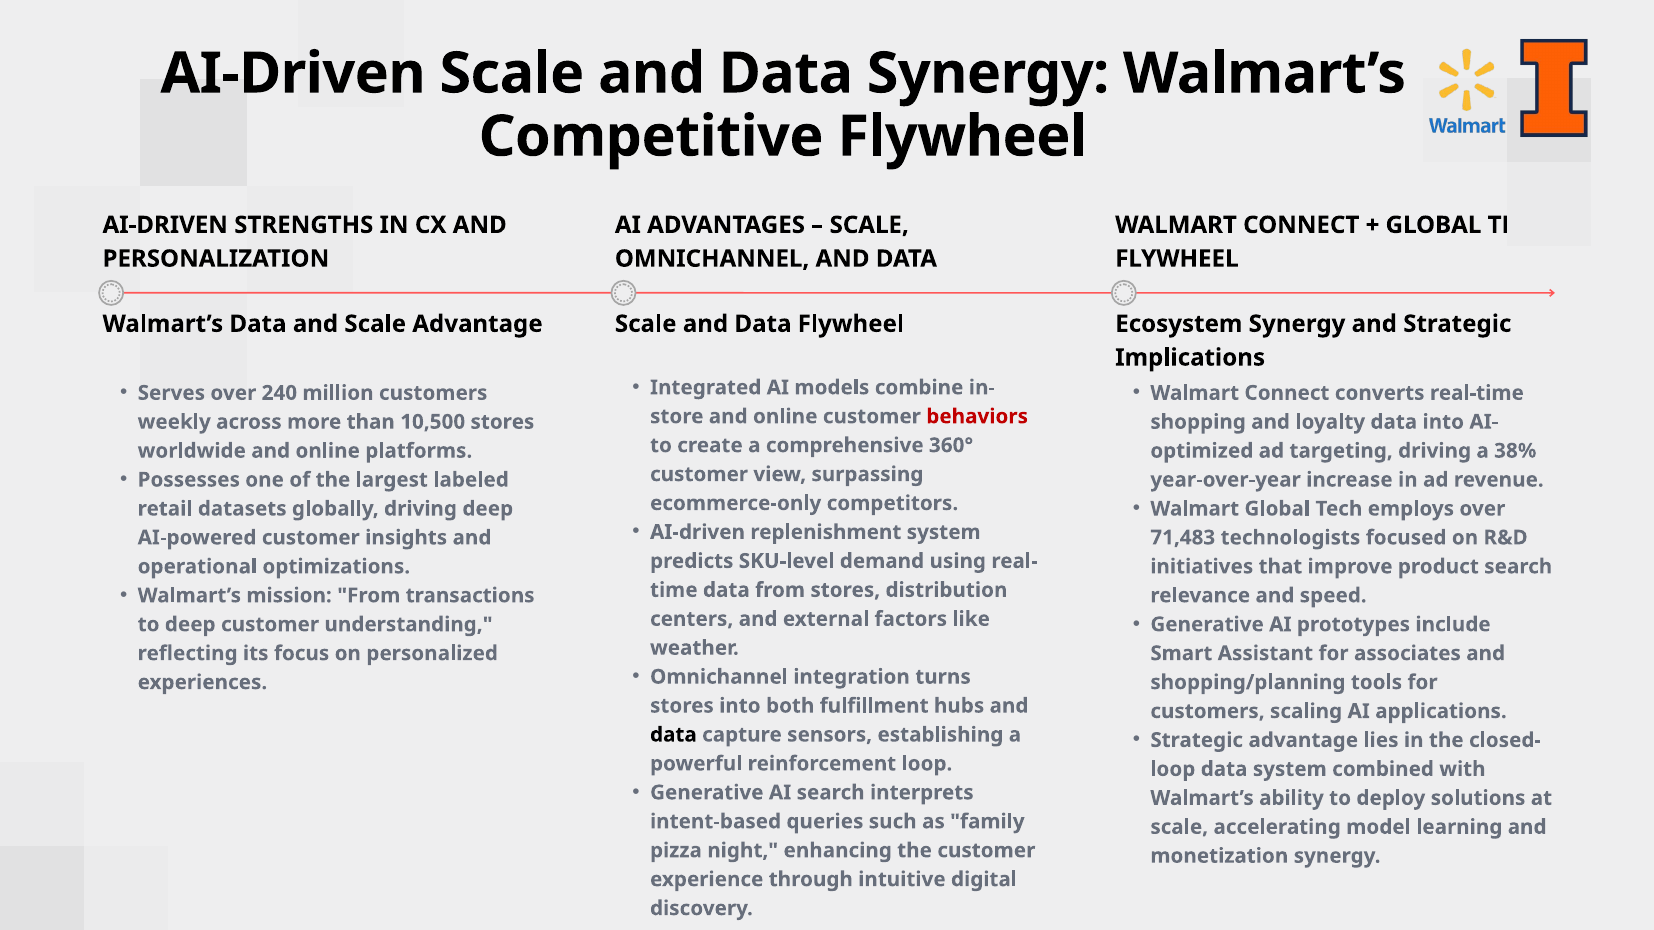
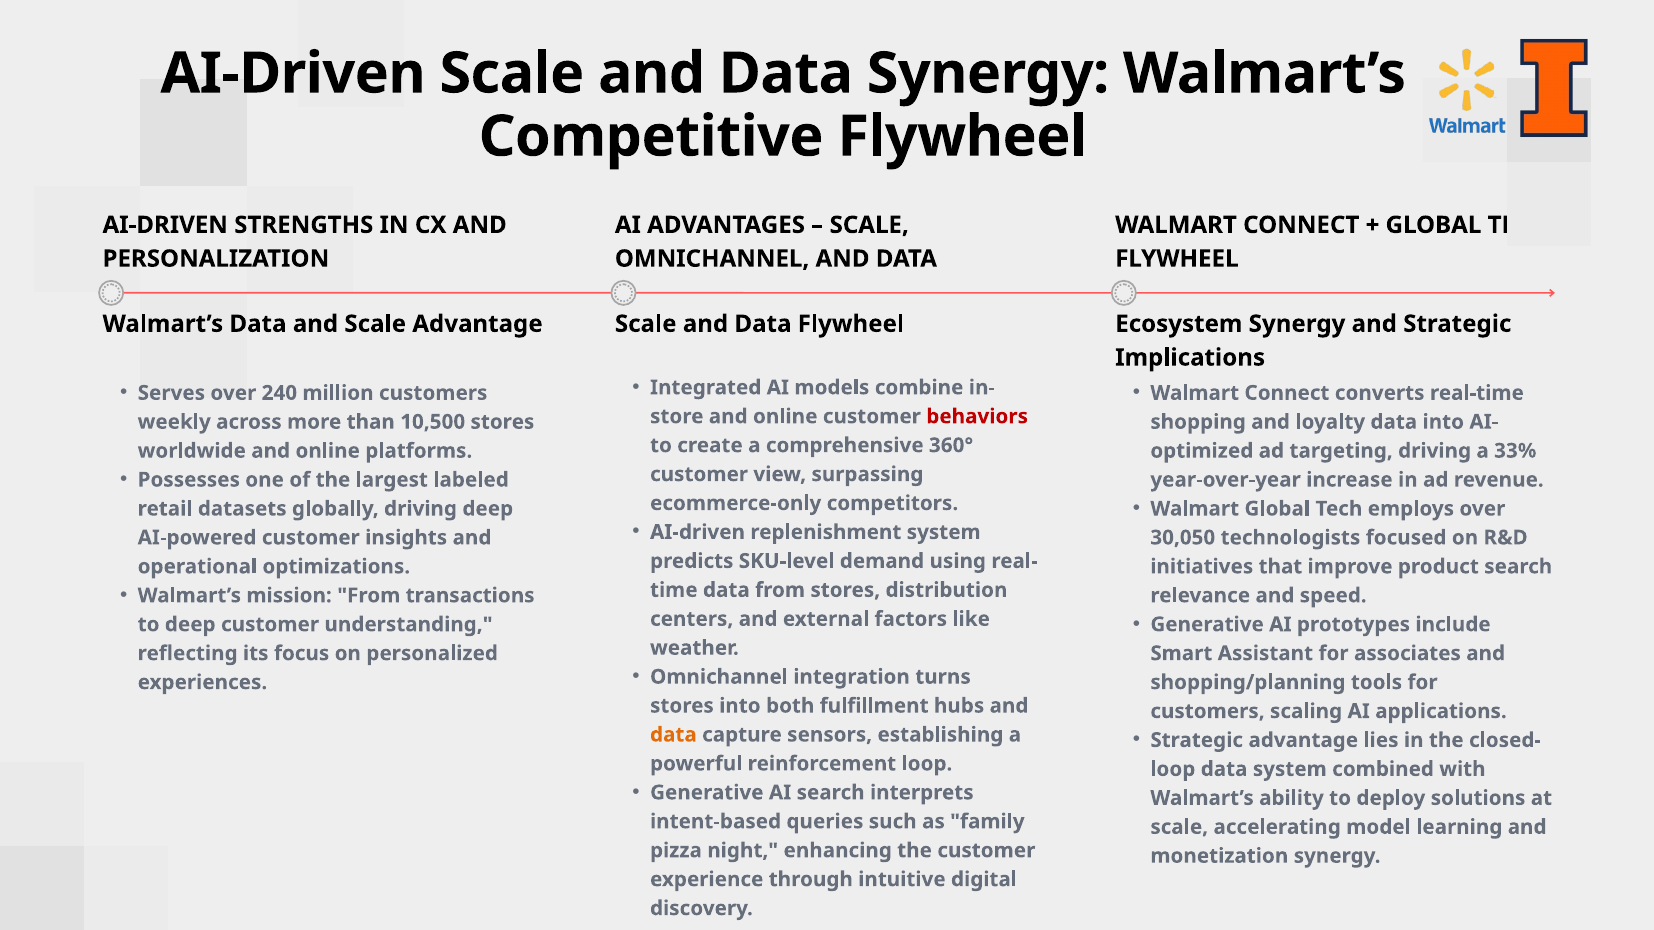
38%: 38% -> 33% (1515, 451)
71,483: 71,483 -> 30,050 (1183, 538)
data colour: black -> orange (673, 735)
